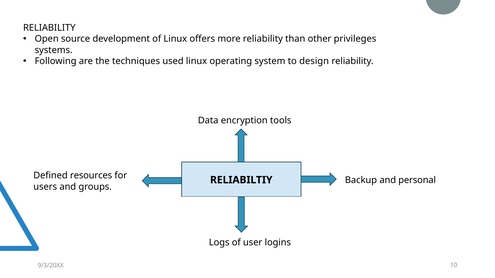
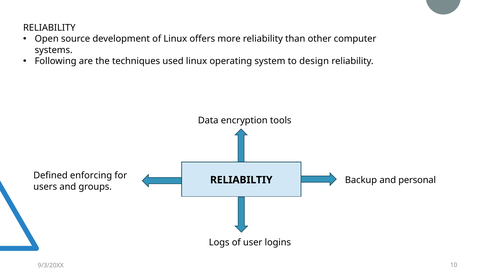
privileges: privileges -> computer (355, 39)
resources: resources -> enforcing (91, 176)
